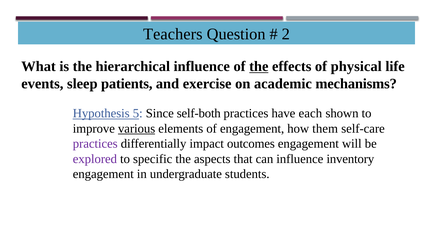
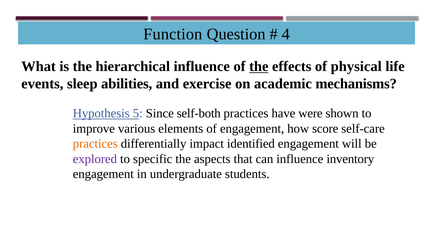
Teachers: Teachers -> Function (173, 34)
2: 2 -> 4 (286, 34)
patients: patients -> abilities (127, 84)
each: each -> were (311, 113)
various underline: present -> none (137, 129)
them: them -> score (325, 129)
practices colour: purple -> orange (95, 144)
outcomes: outcomes -> identified (251, 144)
